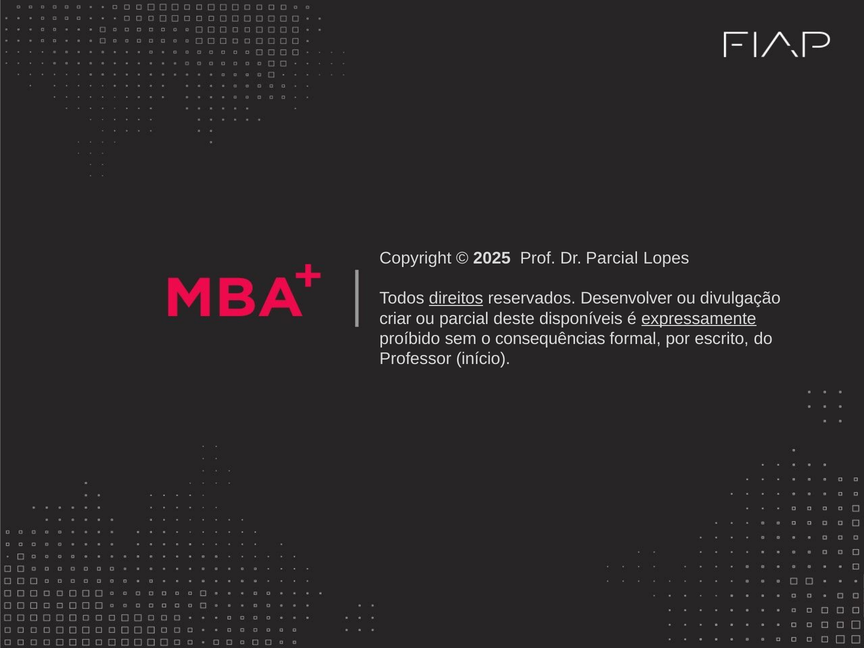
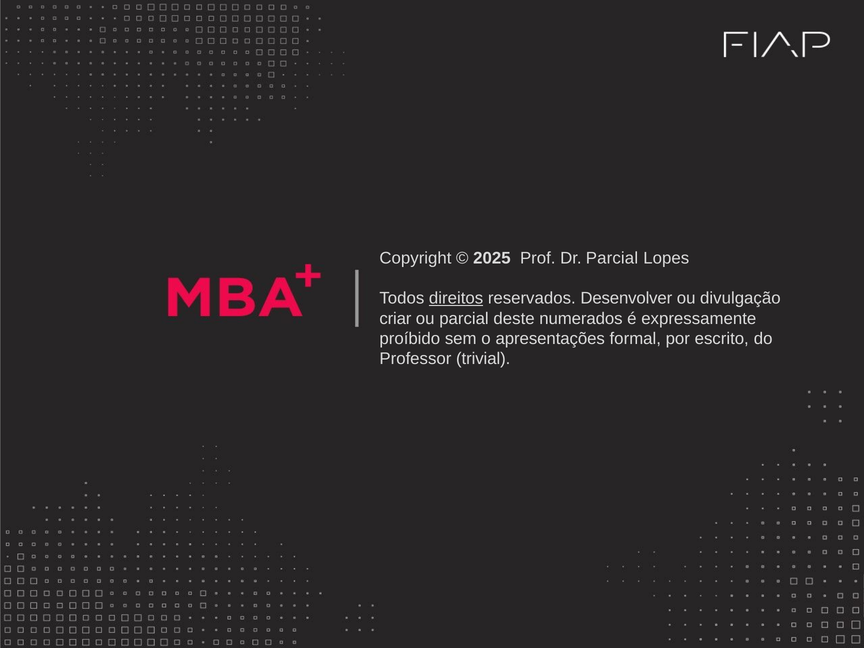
disponíveis: disponíveis -> numerados (581, 318)
expressamente underline: present -> none (699, 318)
consequências: consequências -> apresentações (550, 339)
início: início -> trivial (483, 359)
